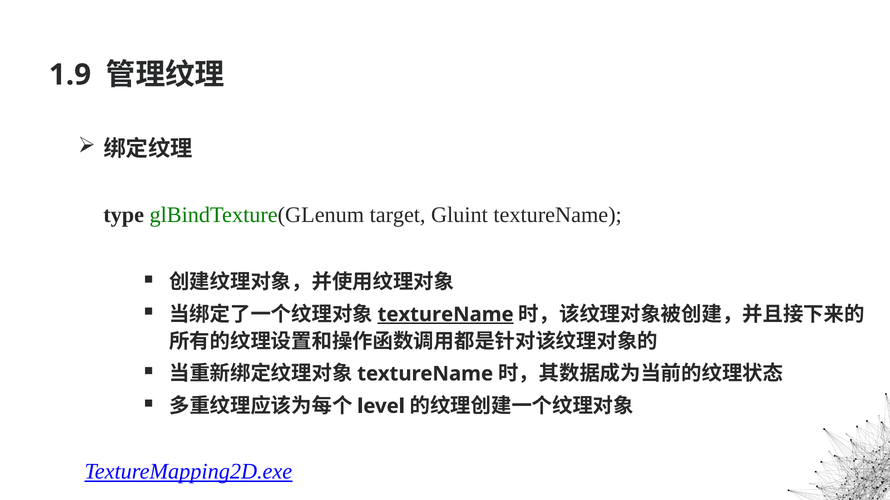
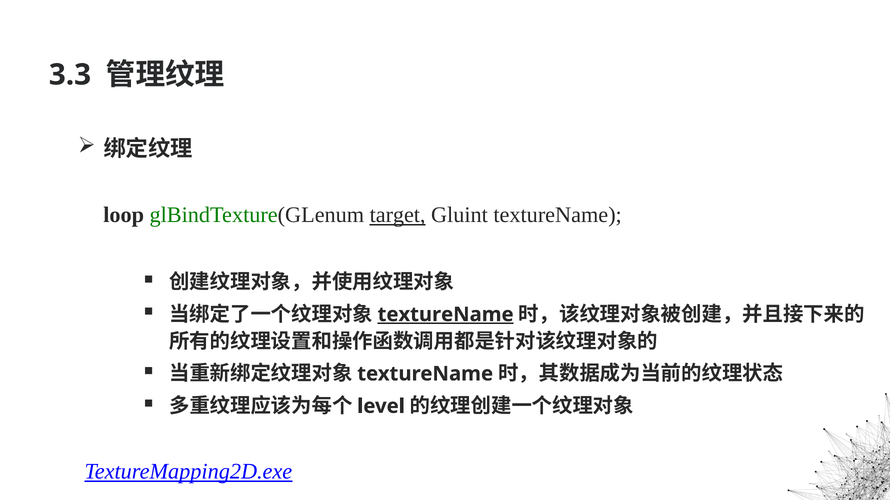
1.9: 1.9 -> 3.3 (70, 75)
type: type -> loop (124, 215)
target underline: none -> present (398, 215)
